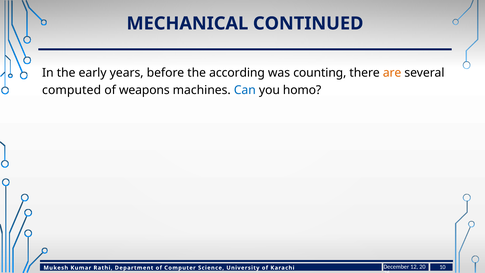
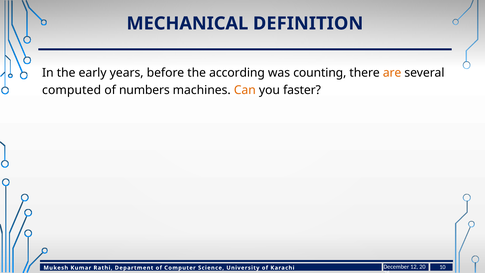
CONTINUED: CONTINUED -> DEFINITION (308, 23)
weapons: weapons -> numbers (144, 90)
Can colour: blue -> orange (245, 90)
homo: homo -> faster (302, 90)
